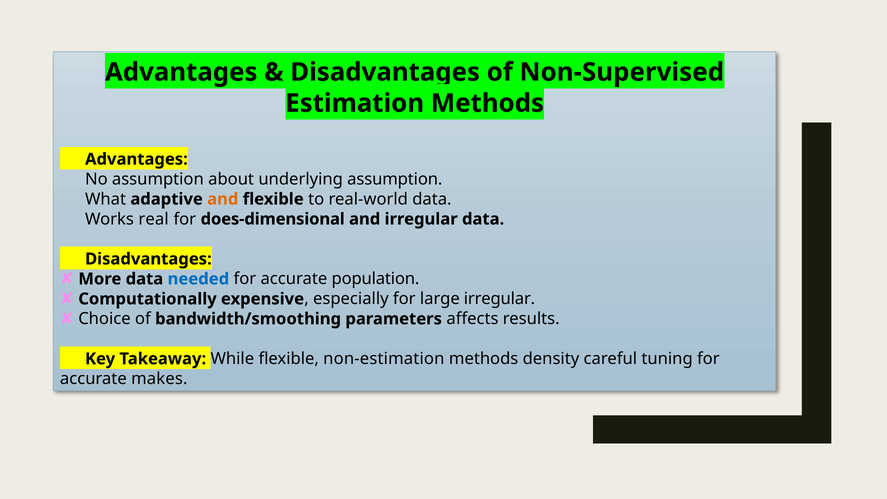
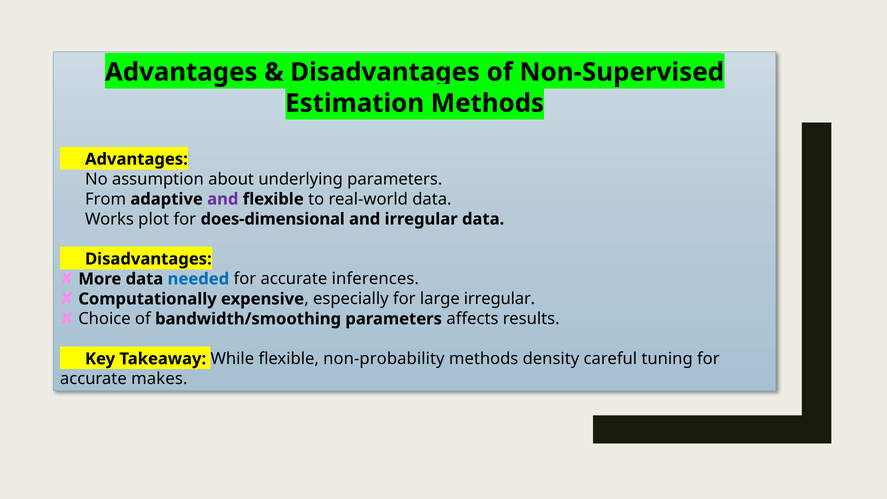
underlying assumption: assumption -> parameters (395, 179)
What: What -> From (106, 199)
and colour: orange -> purple (223, 199)
real: real -> plot (154, 219)
population: population -> inferences (375, 279)
non-estimation: non-estimation -> non-probability (384, 359)
